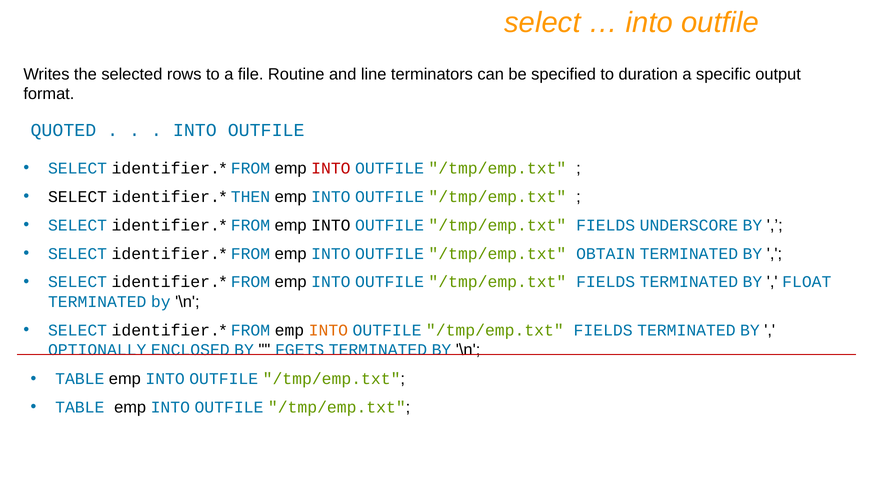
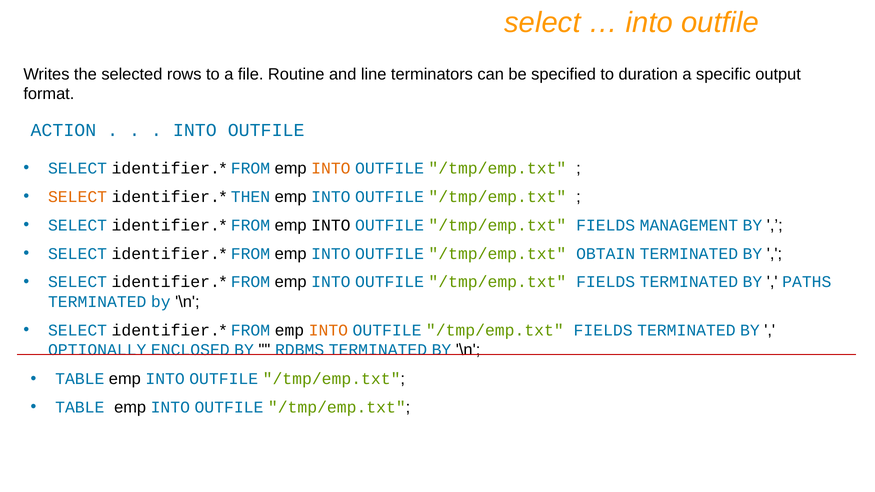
QUOTED: QUOTED -> ACTION (63, 130)
INTO colour: red -> orange (331, 168)
SELECT colour: black -> orange (78, 197)
UNDERSCORE: UNDERSCORE -> MANAGEMENT (689, 225)
FLOAT: FLOAT -> PATHS (807, 282)
FGETS: FGETS -> RDBMS (300, 350)
